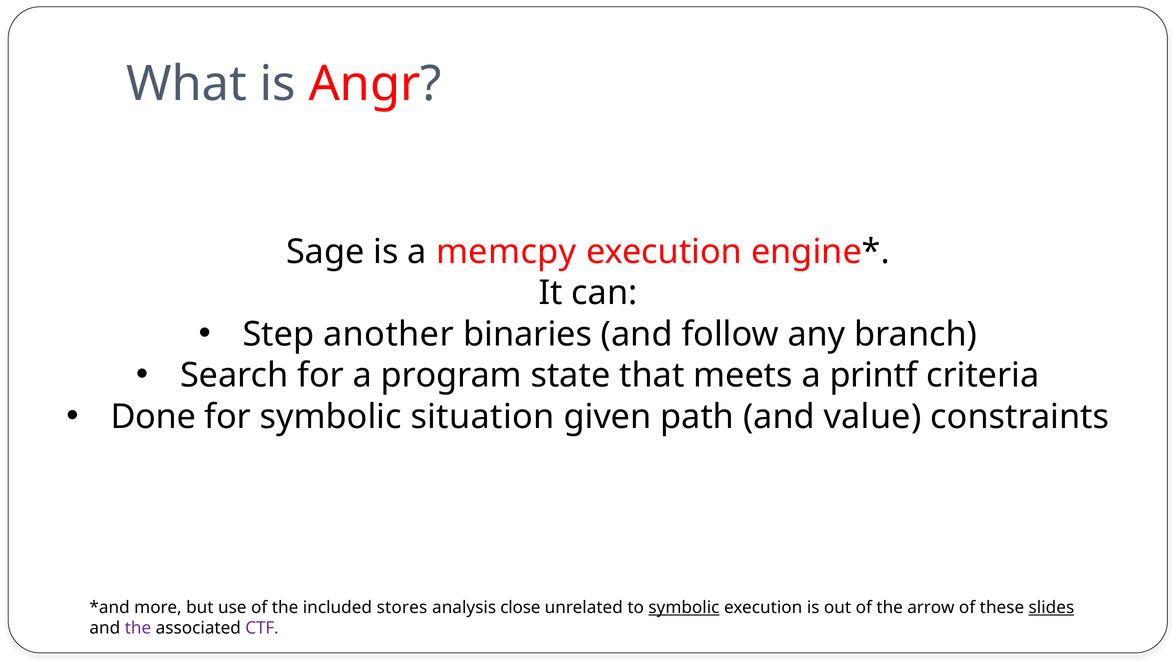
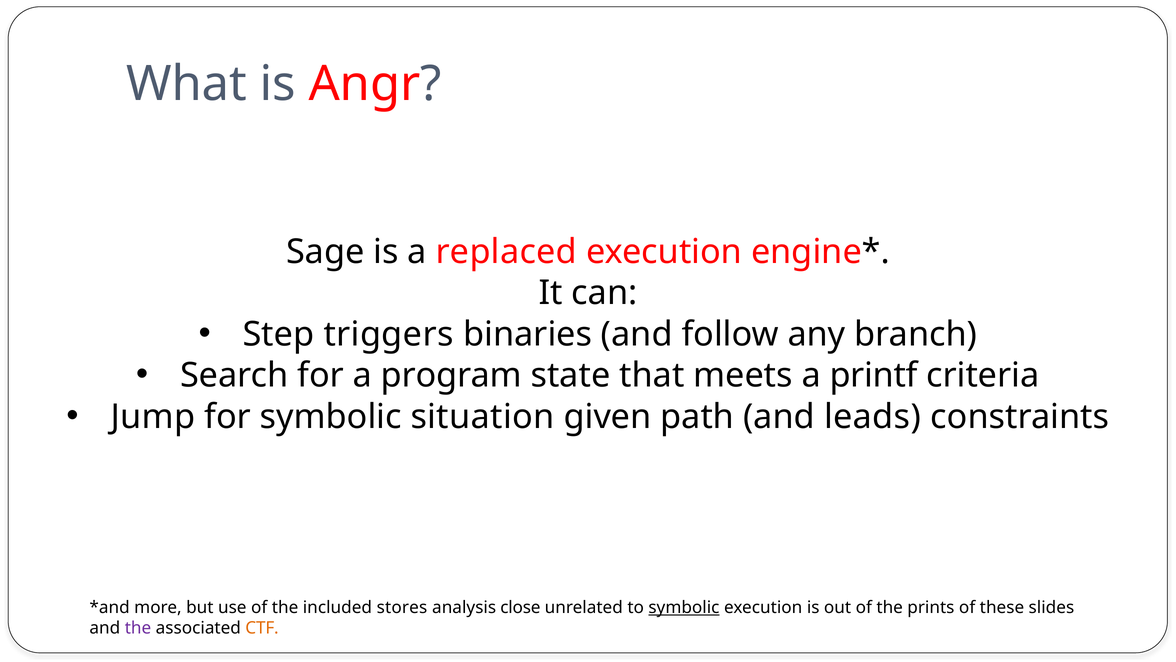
memcpy: memcpy -> replaced (506, 252)
another: another -> triggers (389, 334)
Done: Done -> Jump (153, 416)
value: value -> leads (873, 416)
arrow: arrow -> prints (931, 607)
slides underline: present -> none (1051, 607)
CTF colour: purple -> orange (262, 628)
